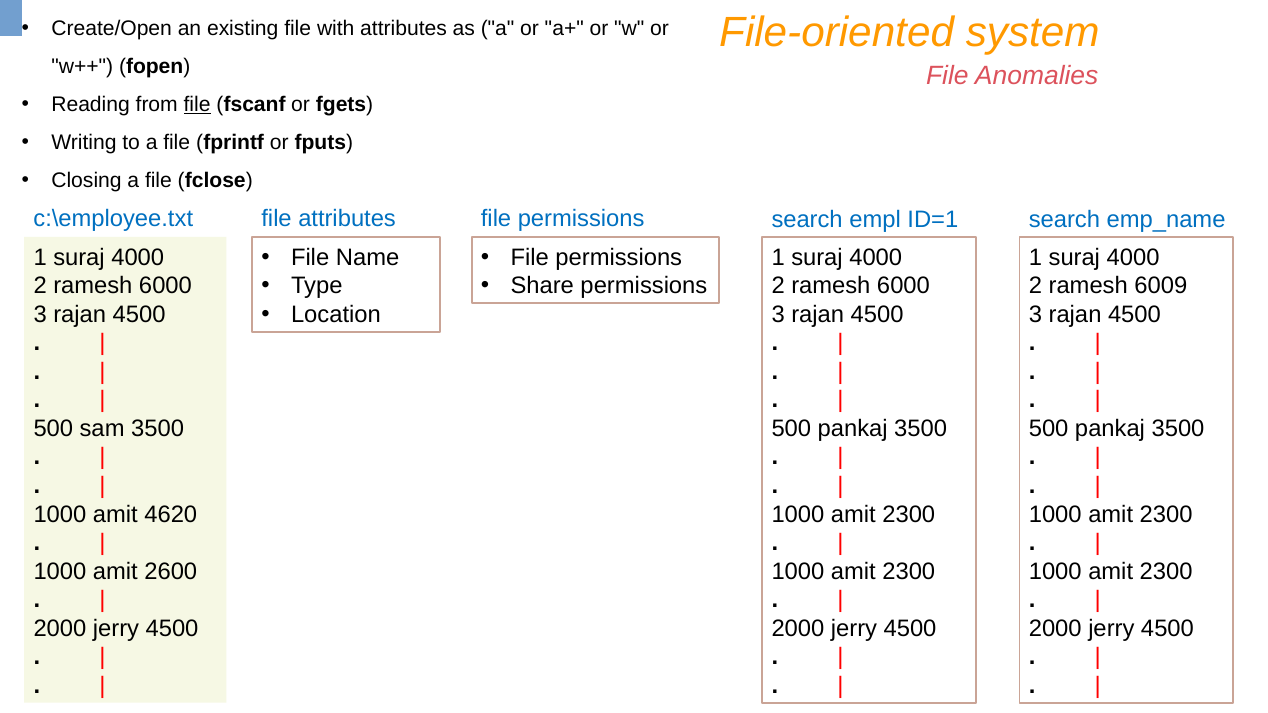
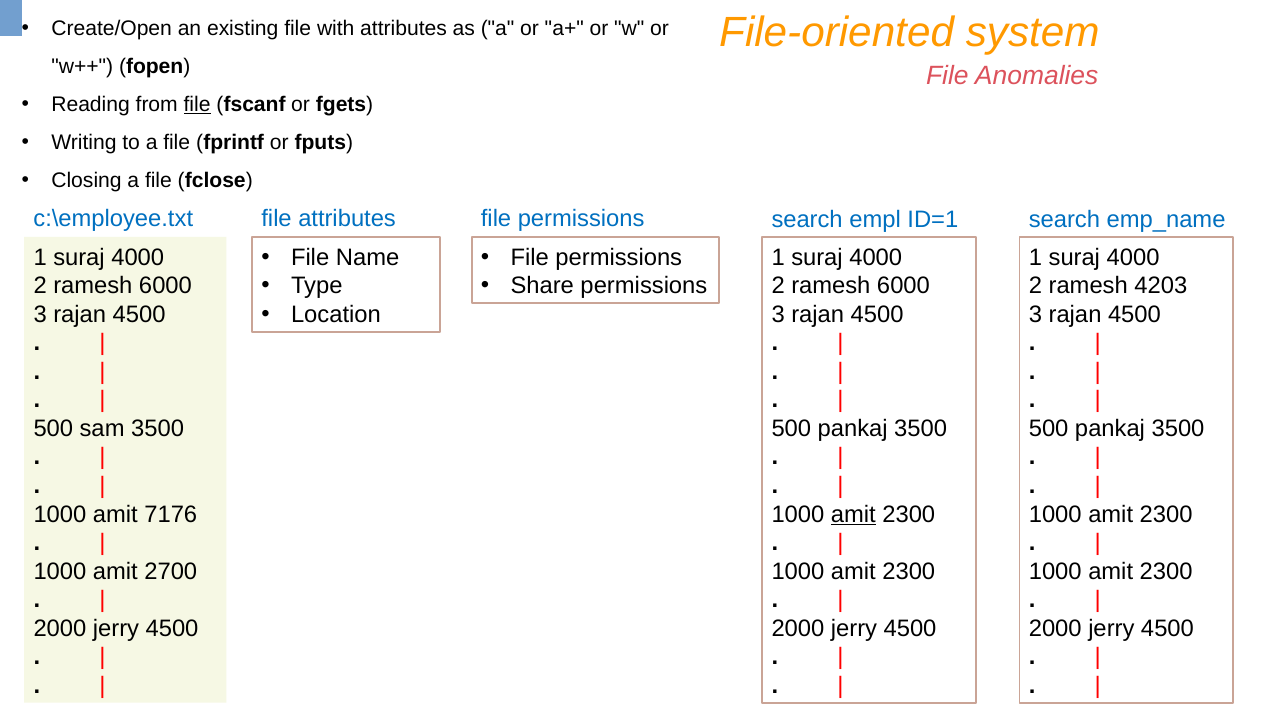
6009: 6009 -> 4203 (1161, 286)
4620: 4620 -> 7176 (171, 514)
amit underline: none -> present (853, 514)
2600: 2600 -> 2700 (171, 571)
